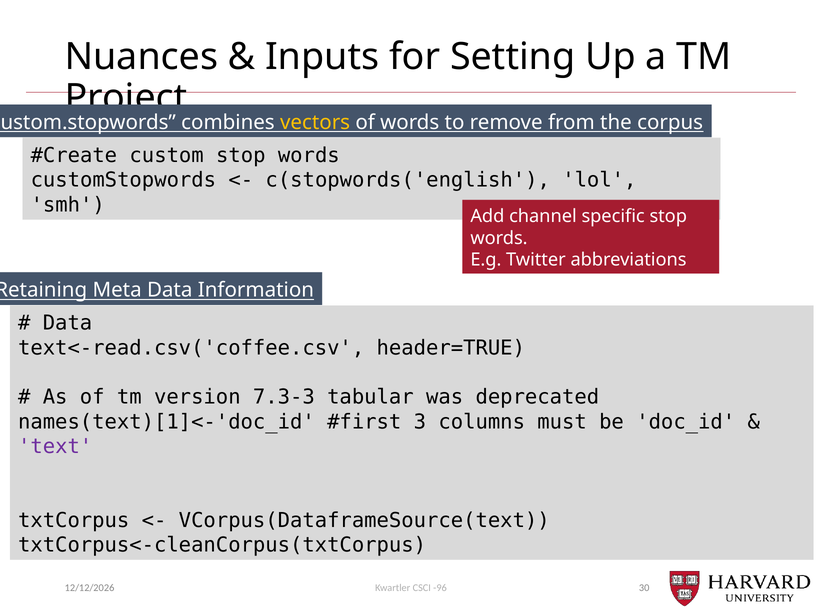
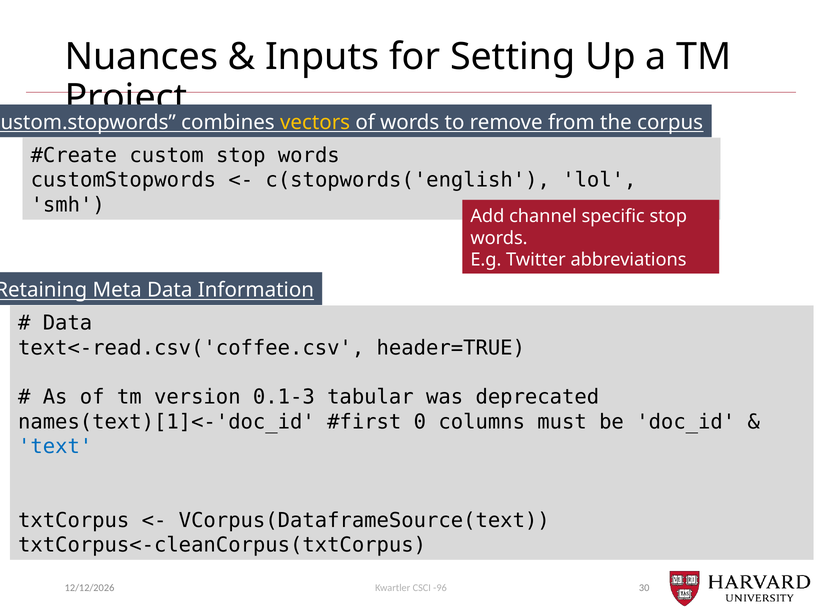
7.3-3: 7.3-3 -> 0.1-3 (284, 397)
3: 3 -> 0 (420, 422)
text colour: purple -> blue (55, 447)
